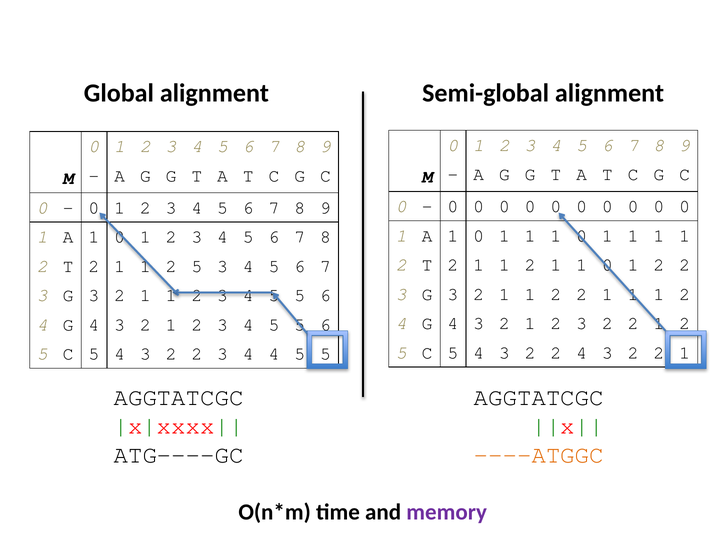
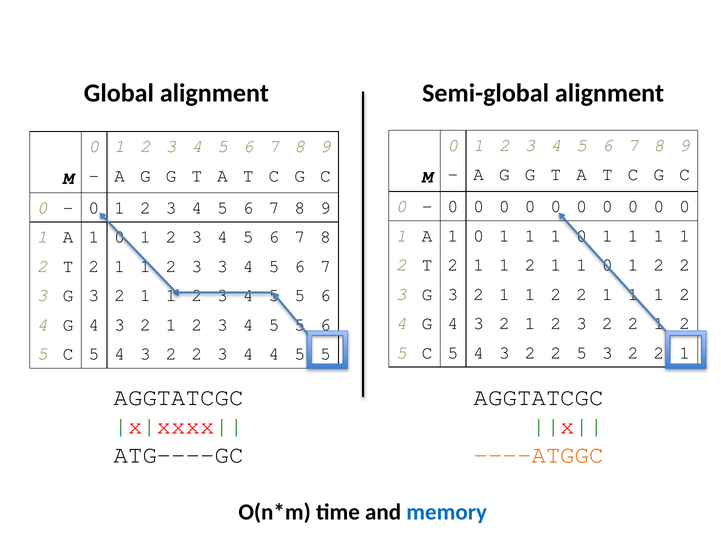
5: 5 -> 3 (197, 266)
2 2 4: 4 -> 5 (582, 352)
memory colour: purple -> blue (447, 512)
